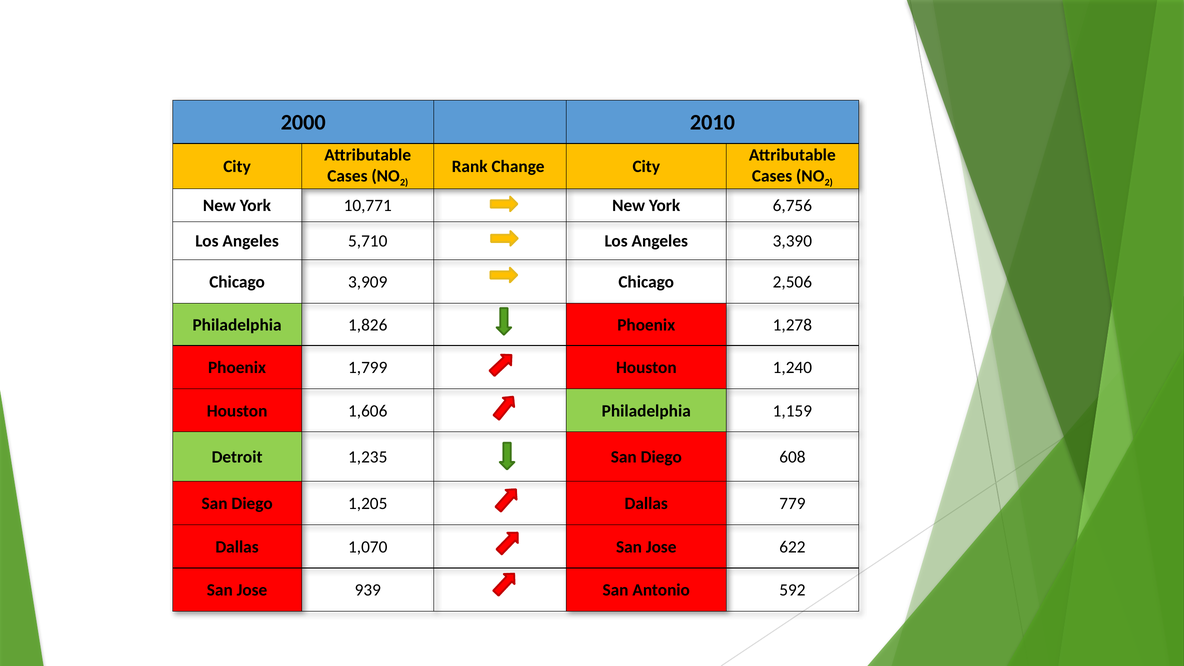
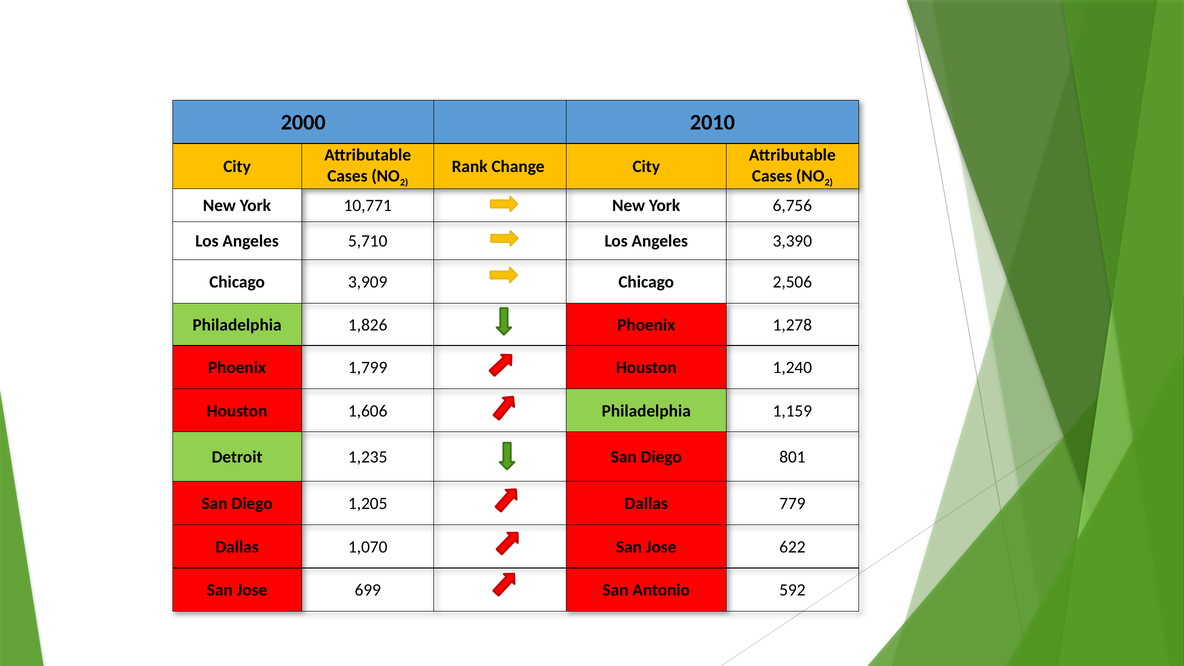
608: 608 -> 801 (792, 457)
939: 939 -> 699 (368, 590)
